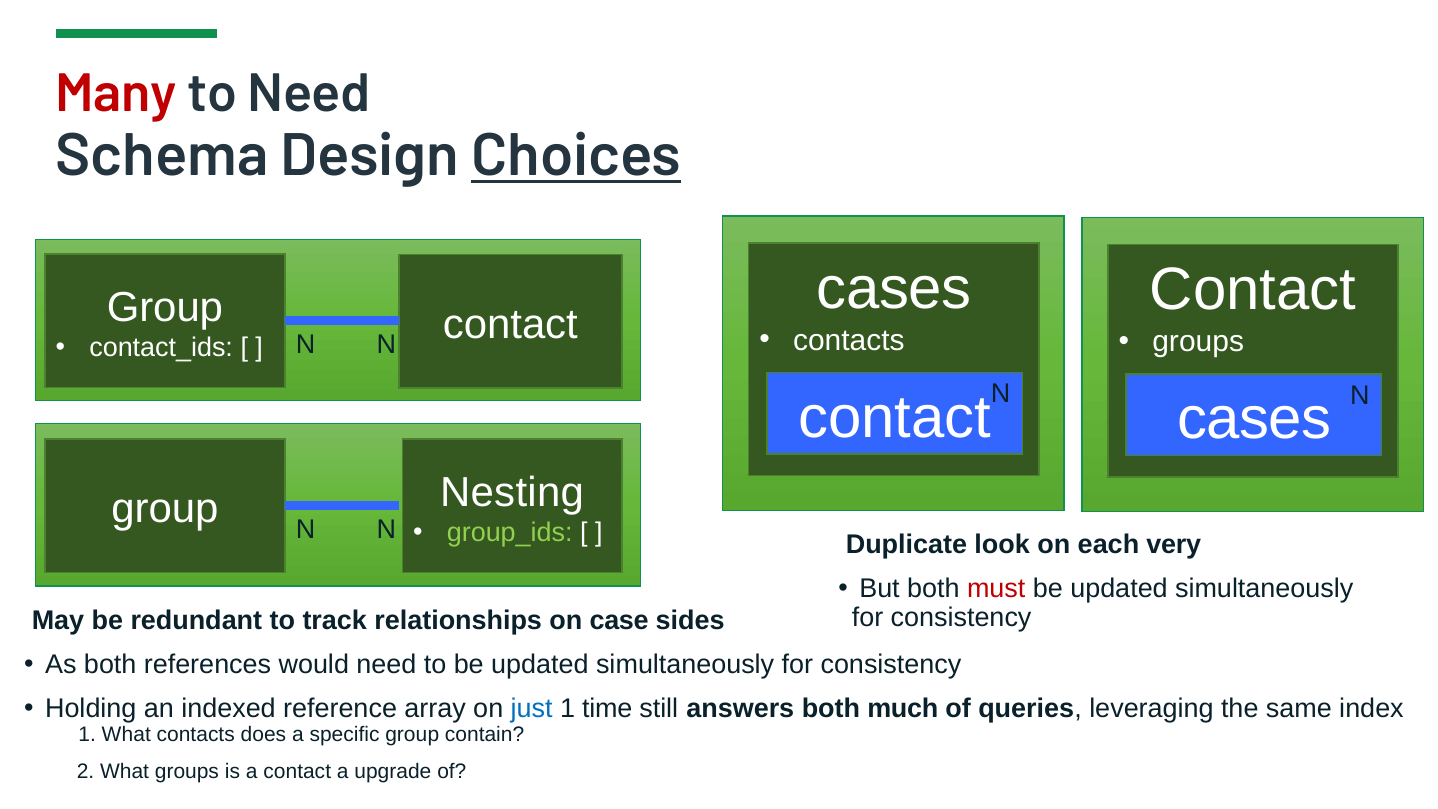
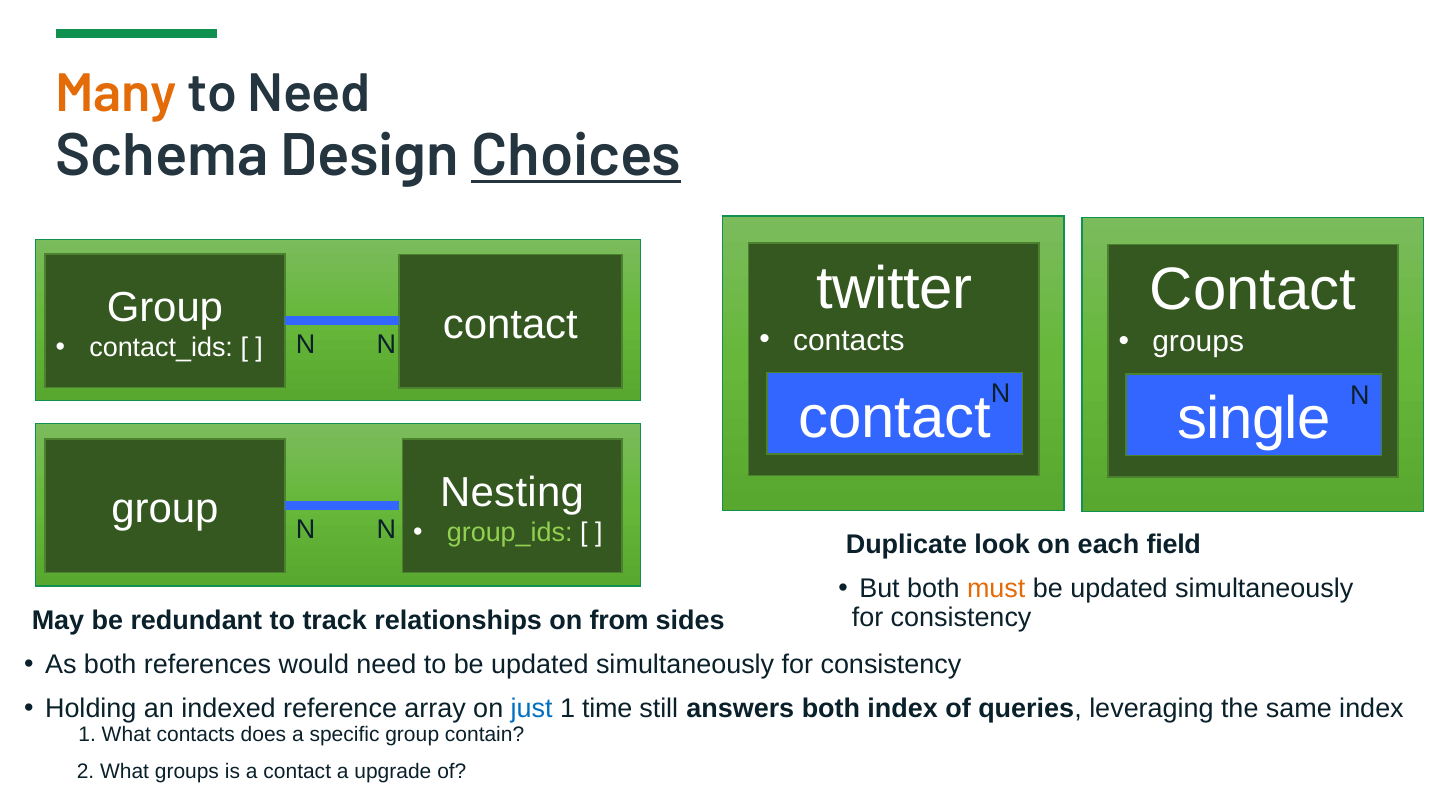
Many colour: red -> orange (116, 94)
cases: cases -> twitter (894, 289)
cases: cases -> single (1254, 419)
very: very -> field (1174, 545)
must colour: red -> orange (996, 589)
case: case -> from (619, 620)
both much: much -> index (903, 708)
